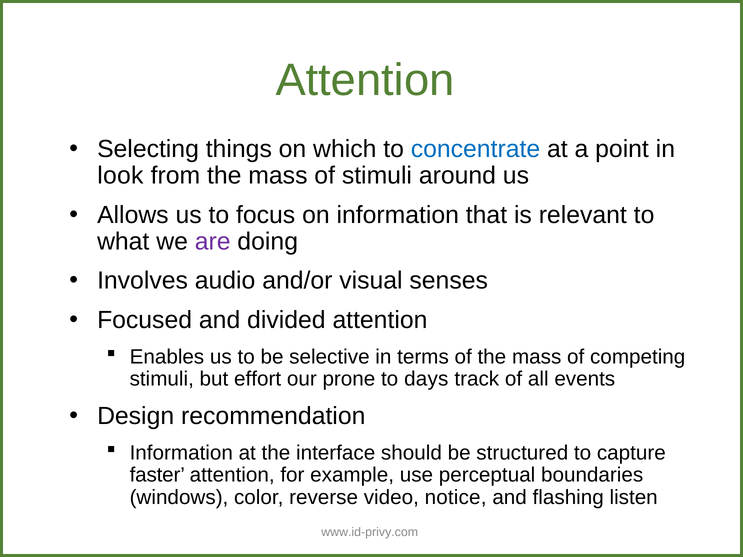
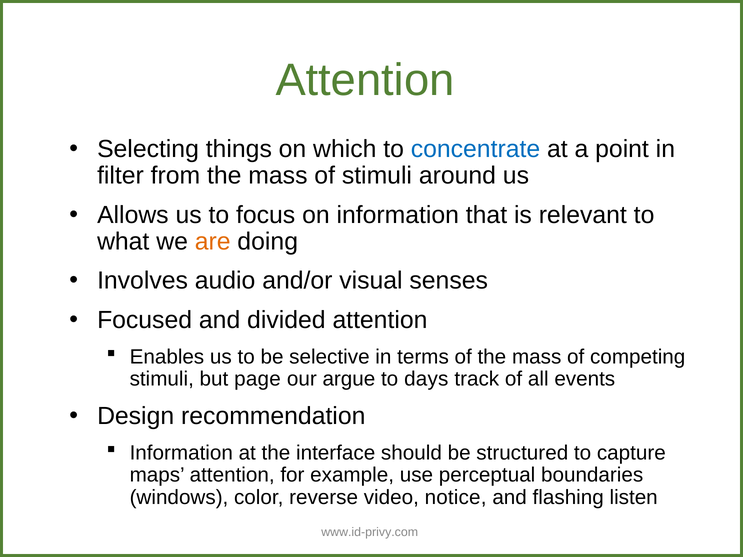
look: look -> filter (120, 176)
are colour: purple -> orange (213, 242)
effort: effort -> page (257, 379)
prone: prone -> argue (349, 379)
faster: faster -> maps (157, 475)
